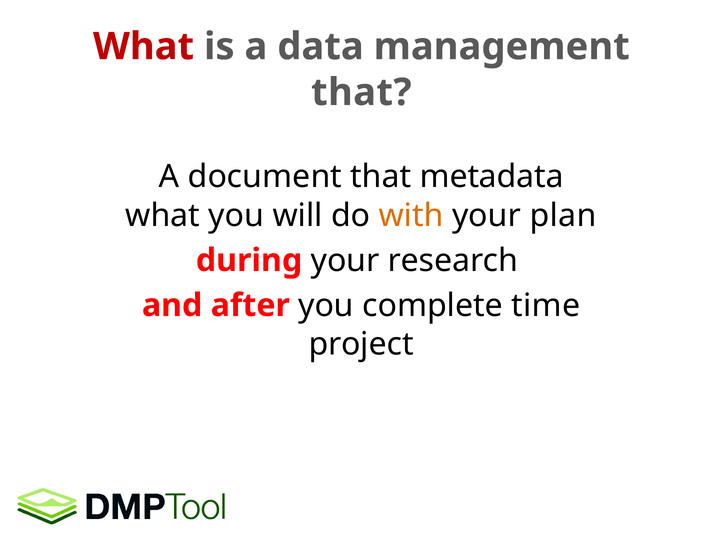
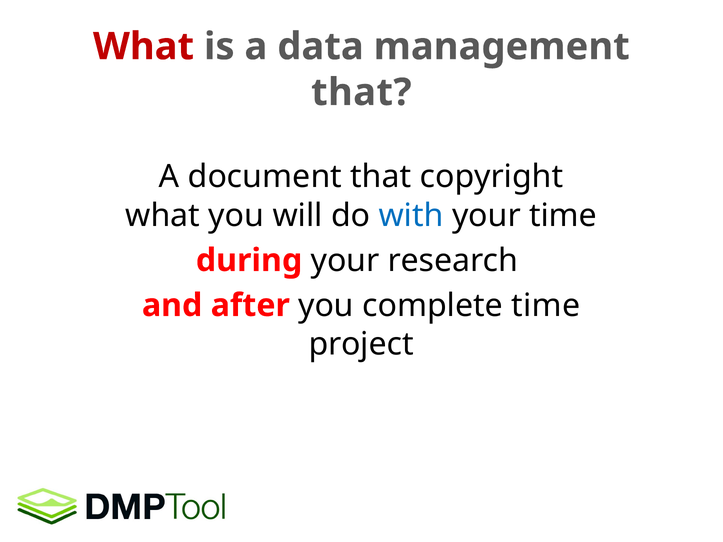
metadata: metadata -> copyright (492, 177)
with colour: orange -> blue (411, 216)
your plan: plan -> time (563, 216)
